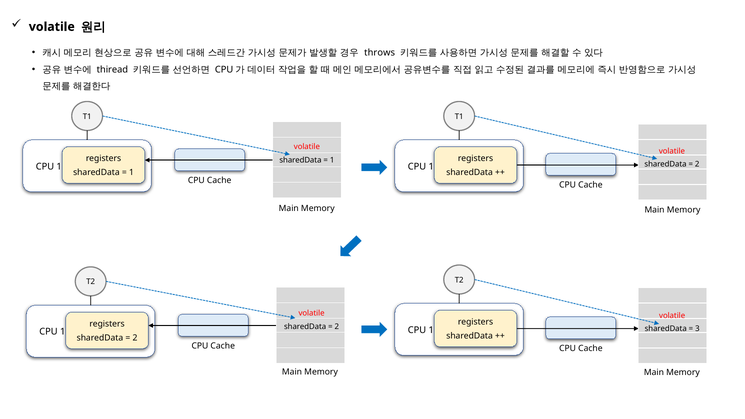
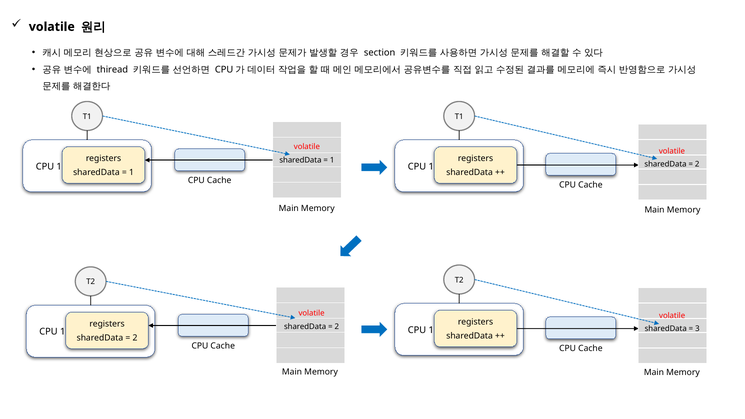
throws: throws -> section (380, 53)
